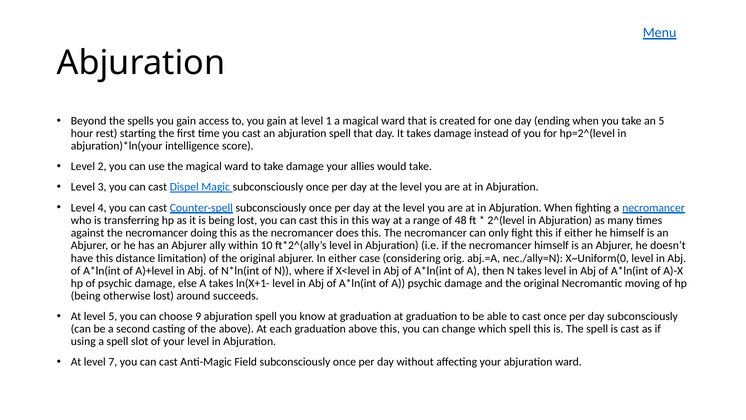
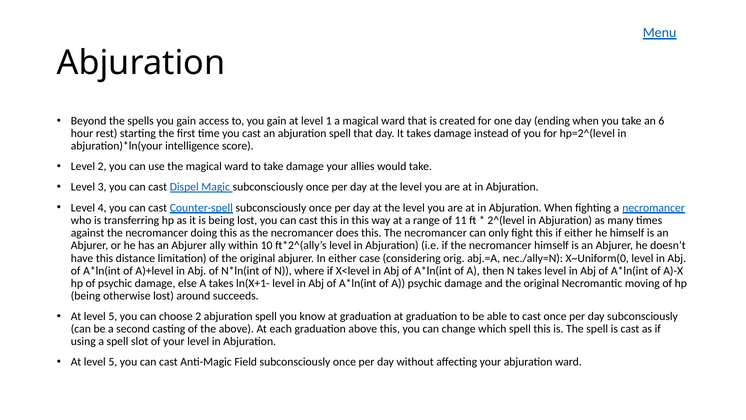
an 5: 5 -> 6 (661, 121)
48: 48 -> 11 (461, 220)
choose 9: 9 -> 2 (198, 316)
7: 7 -> 5 (113, 362)
